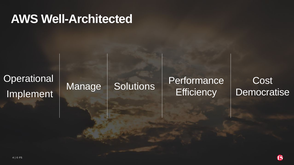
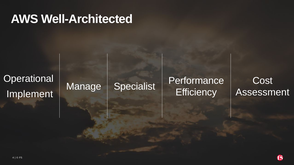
Solutions: Solutions -> Specialist (134, 87)
Democratise: Democratise -> Assessment (262, 93)
